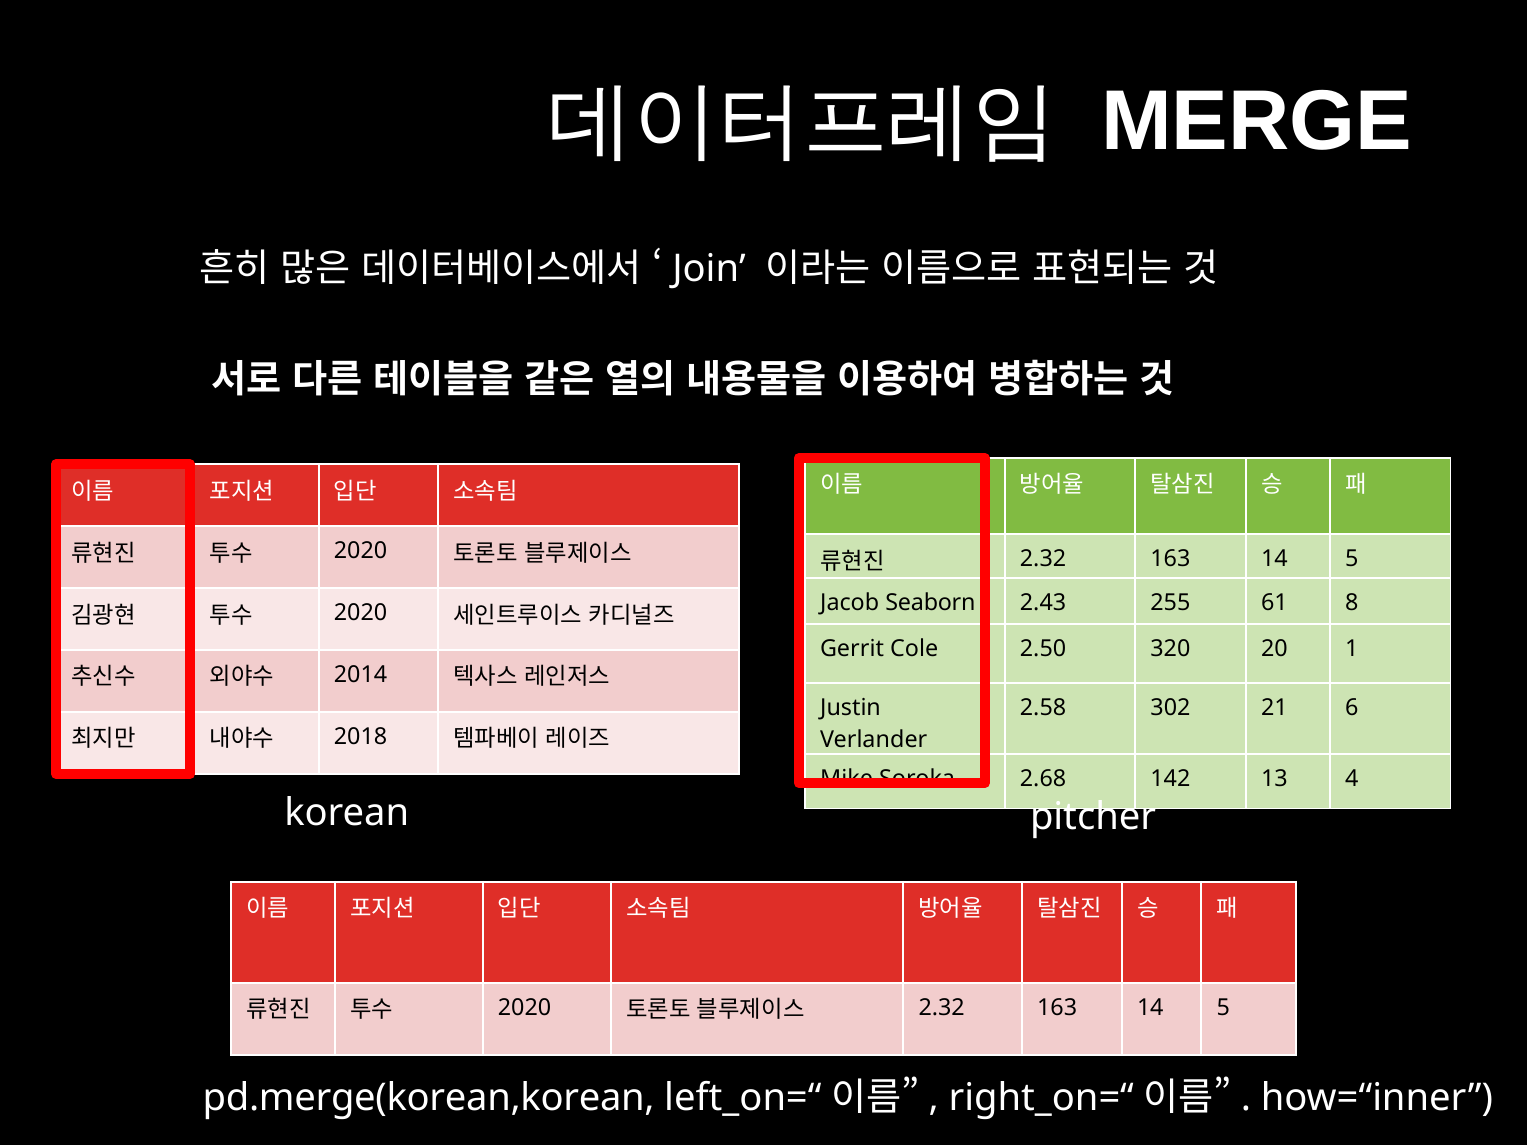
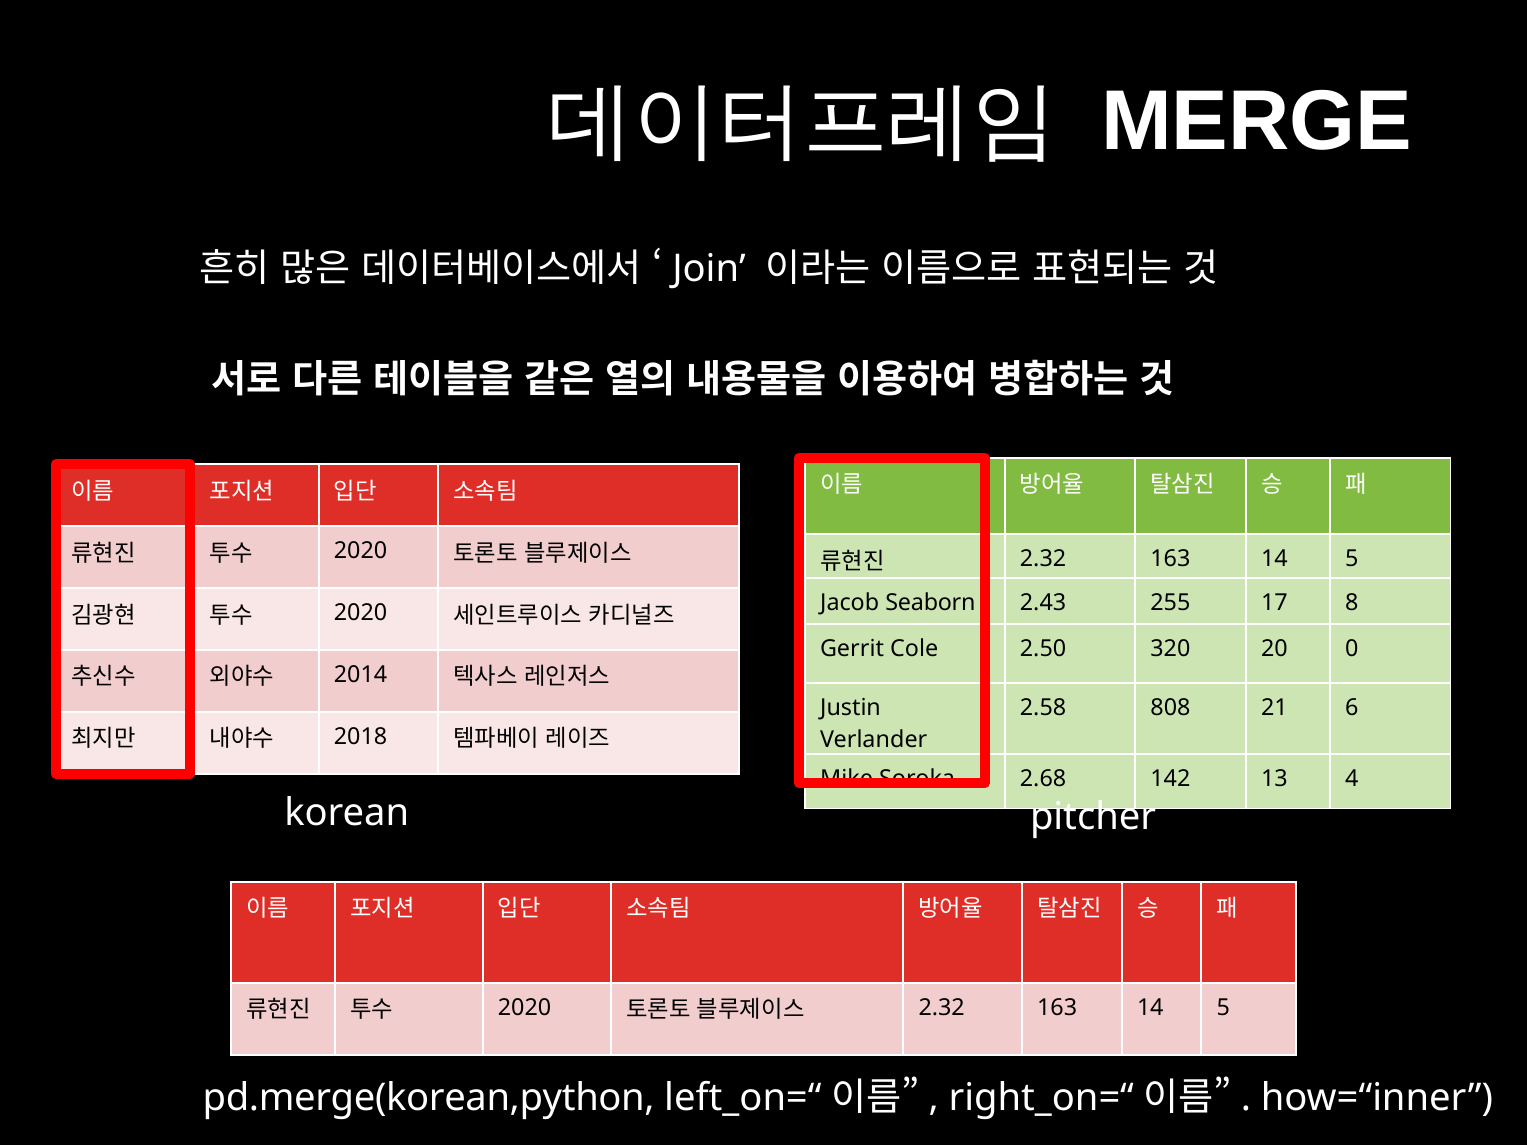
61: 61 -> 17 (1274, 603)
1: 1 -> 0 (1352, 649)
302: 302 -> 808 (1171, 708)
pd.merge(korean,korean: pd.merge(korean,korean -> pd.merge(korean,python (429, 1098)
